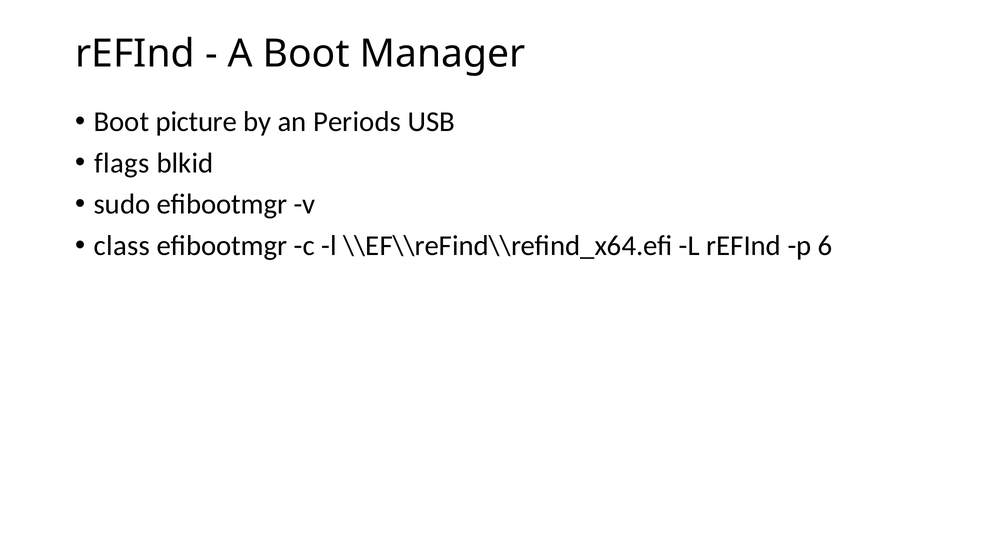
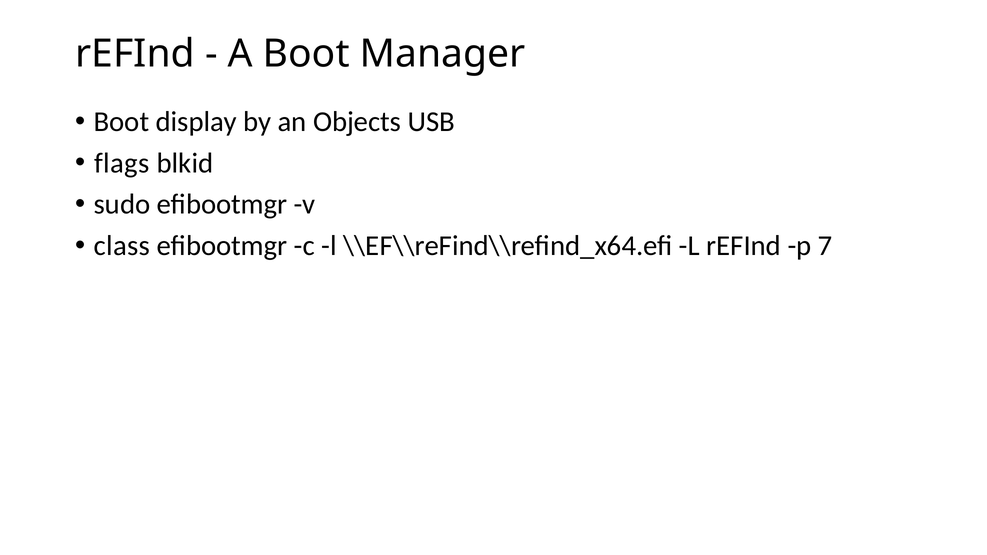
picture: picture -> display (196, 122)
Periods: Periods -> Objects (357, 122)
6: 6 -> 7 (825, 246)
